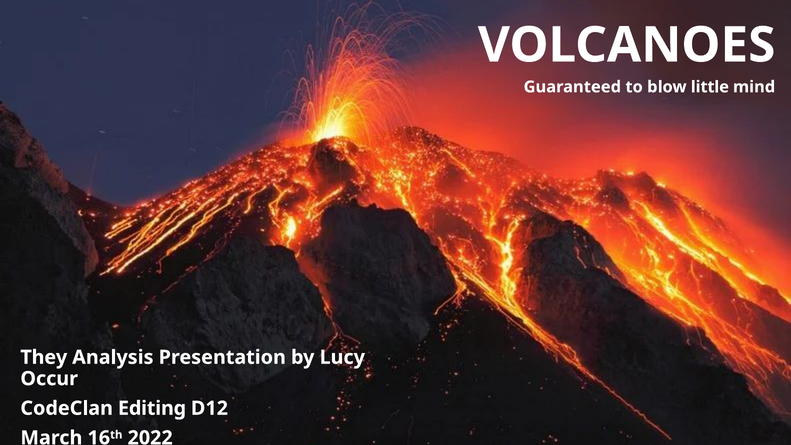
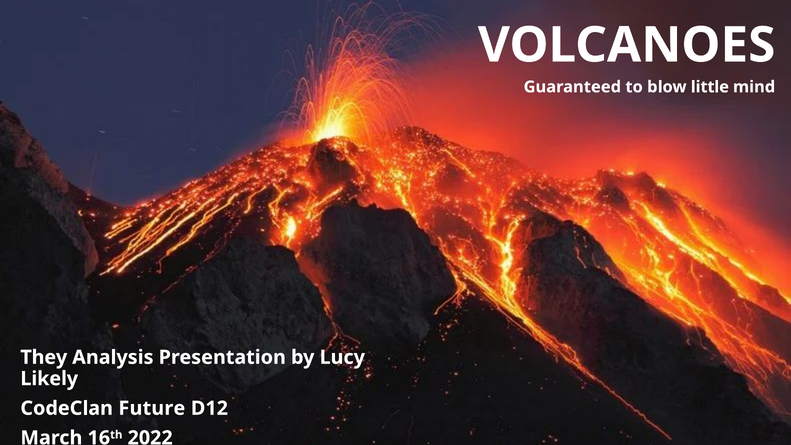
Occur: Occur -> Likely (49, 379)
Editing: Editing -> Future (152, 408)
